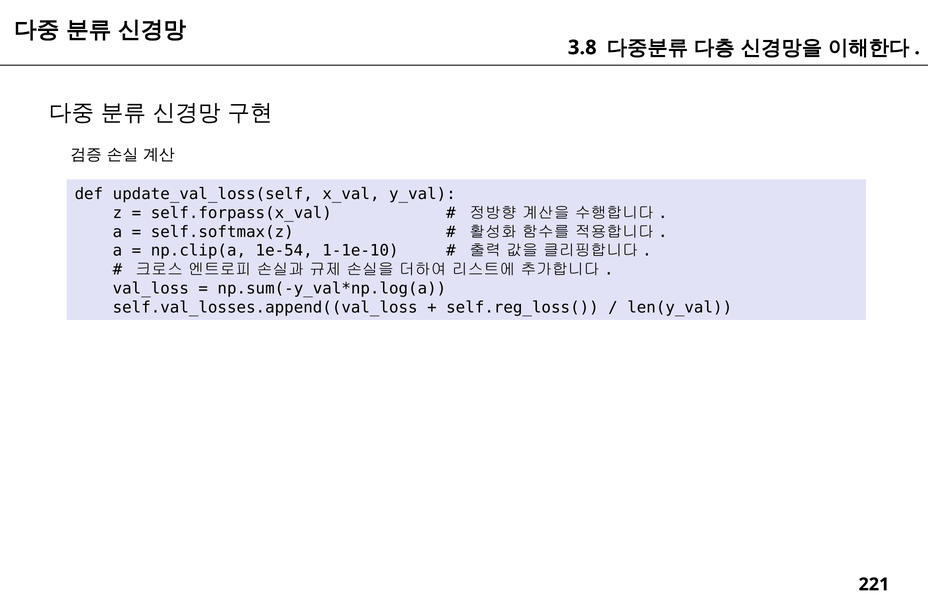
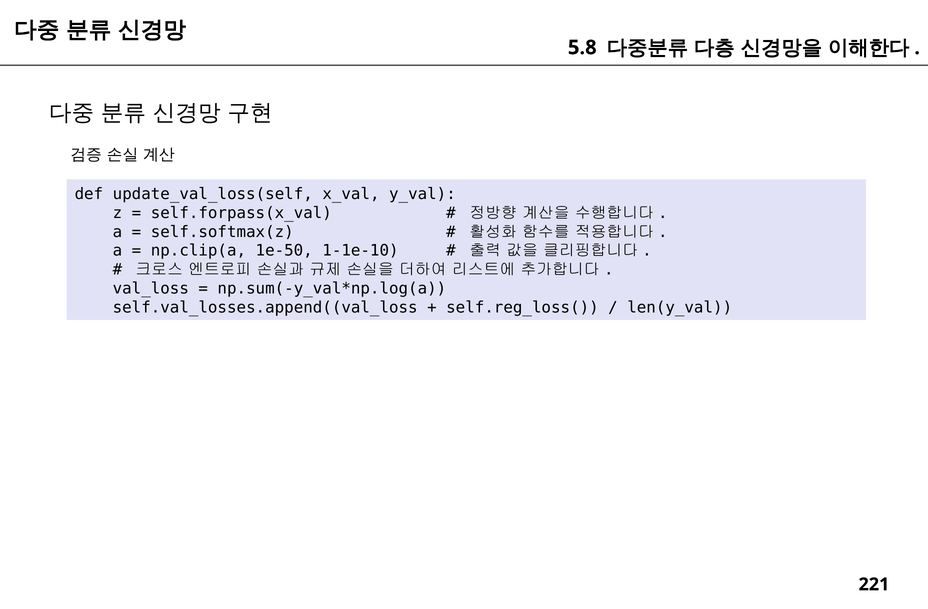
3.8: 3.8 -> 5.8 (582, 48)
1e-54: 1e-54 -> 1e-50 (284, 251)
